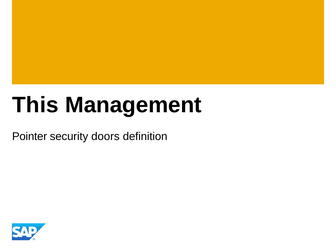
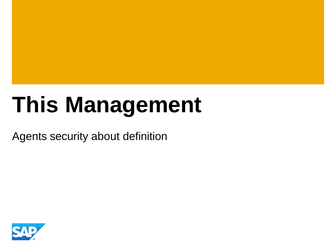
Pointer: Pointer -> Agents (30, 136)
doors: doors -> about (105, 136)
